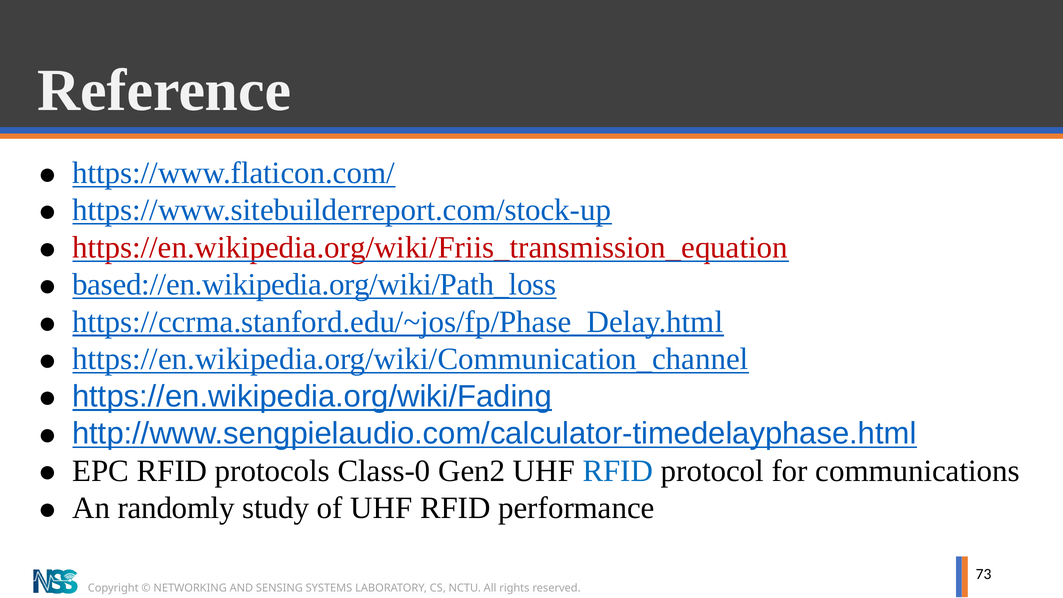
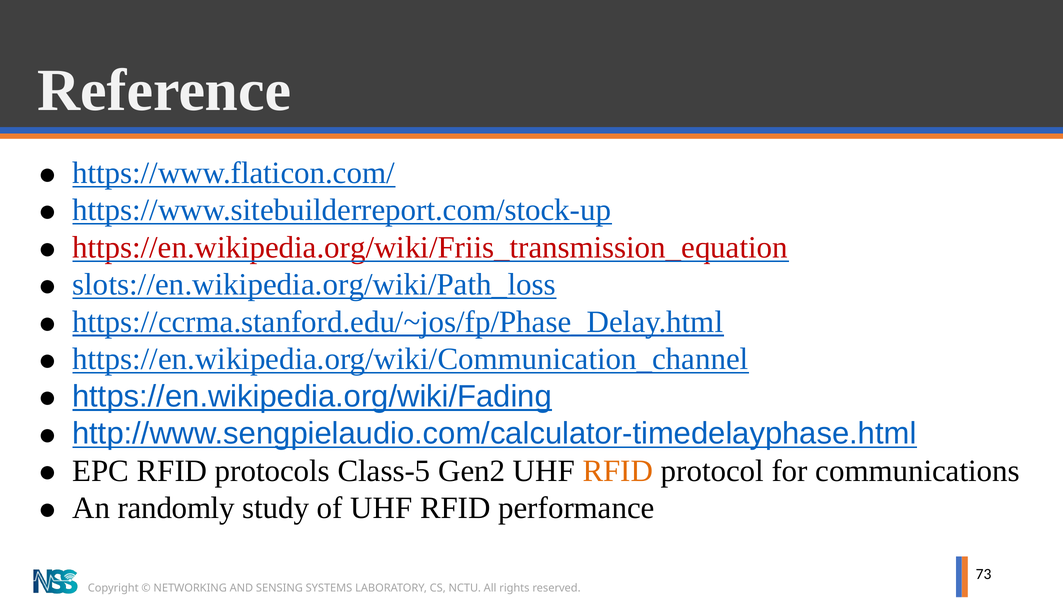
based://en.wikipedia.org/wiki/Path_loss: based://en.wikipedia.org/wiki/Path_loss -> slots://en.wikipedia.org/wiki/Path_loss (314, 285)
Class-0: Class-0 -> Class-5 (384, 471)
RFID colour: blue -> orange (618, 471)
